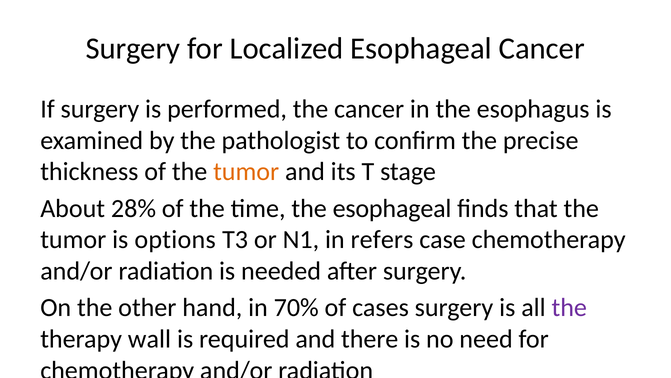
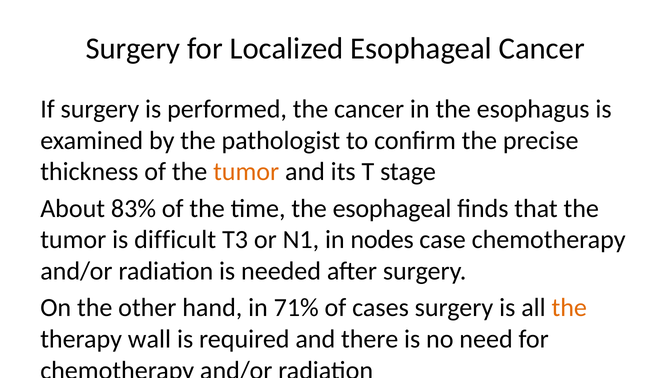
28%: 28% -> 83% (134, 208)
options: options -> difficult (175, 239)
refers: refers -> nodes (382, 239)
70%: 70% -> 71% (296, 307)
the colour: purple -> orange (569, 307)
